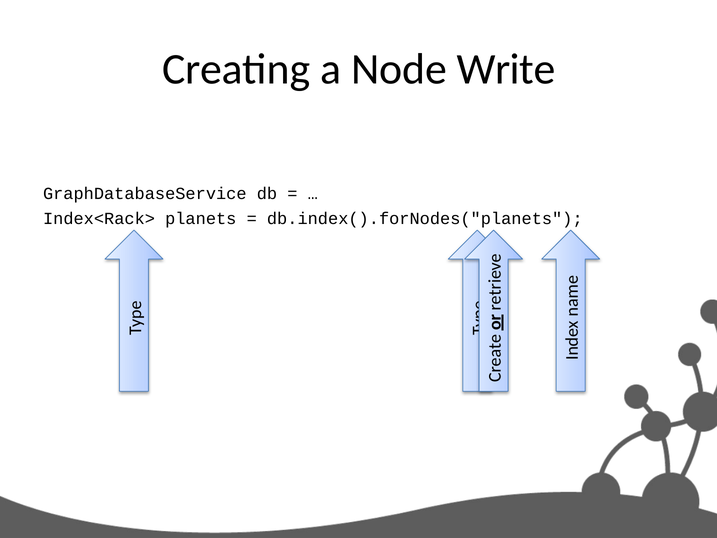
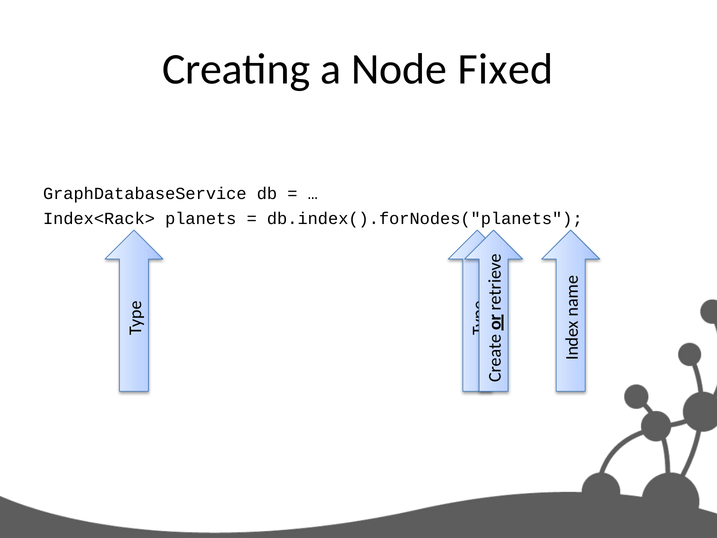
Write: Write -> Fixed (506, 69)
